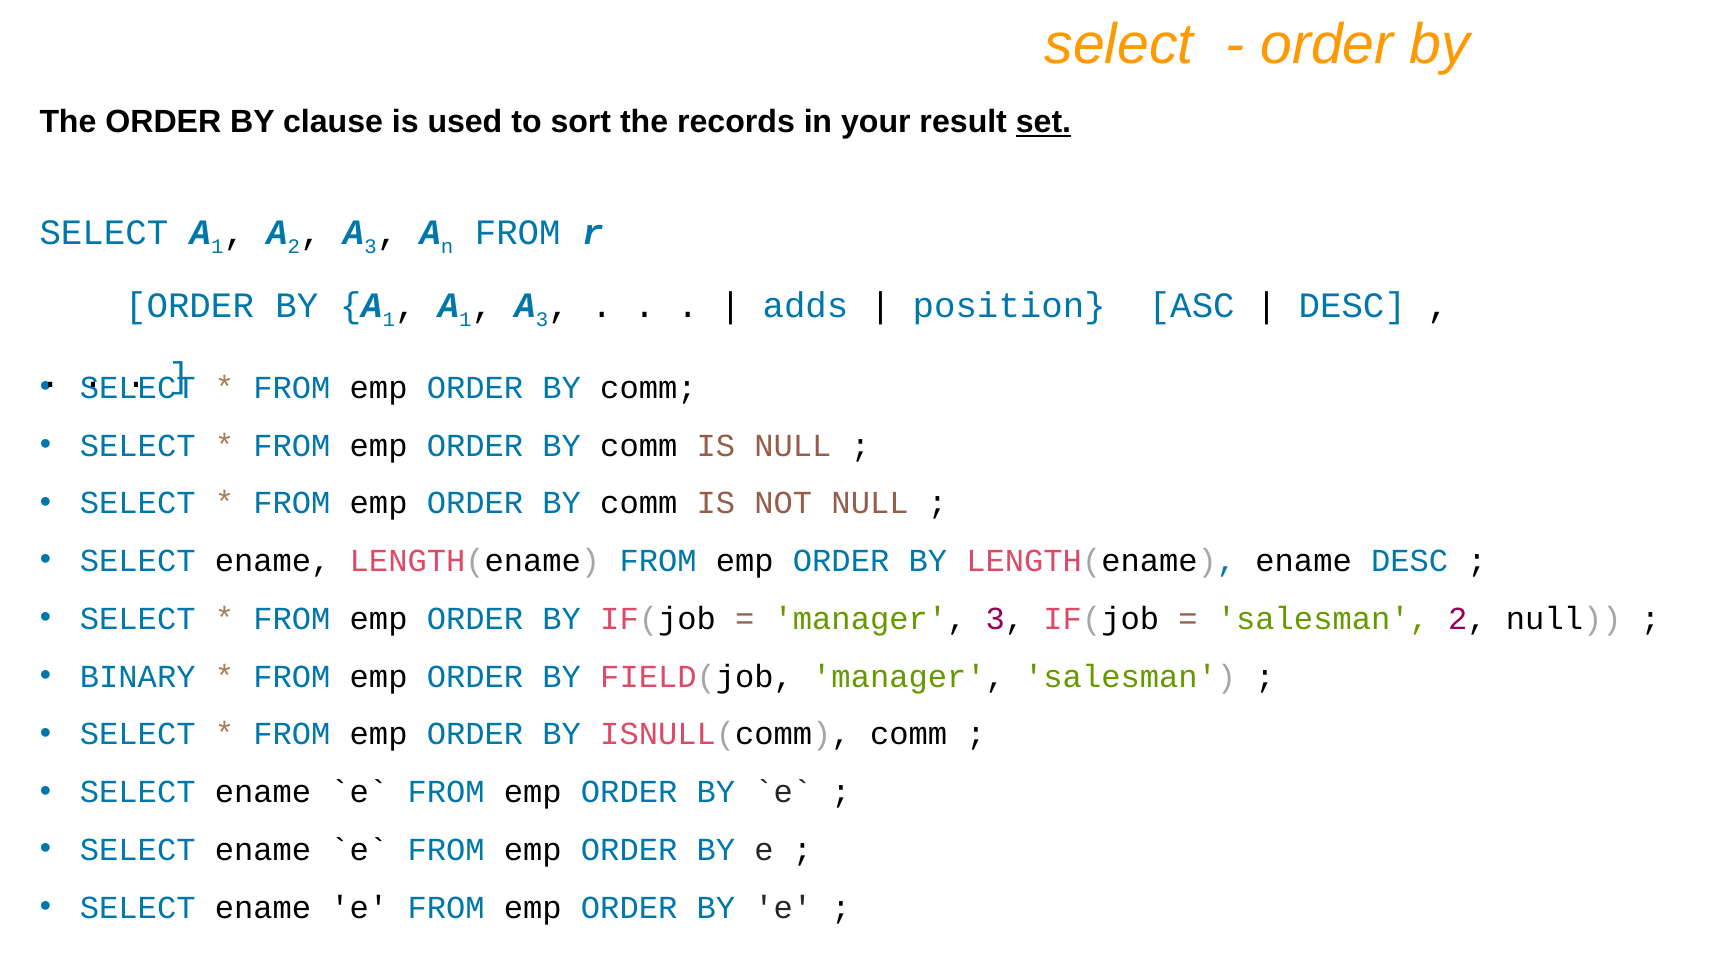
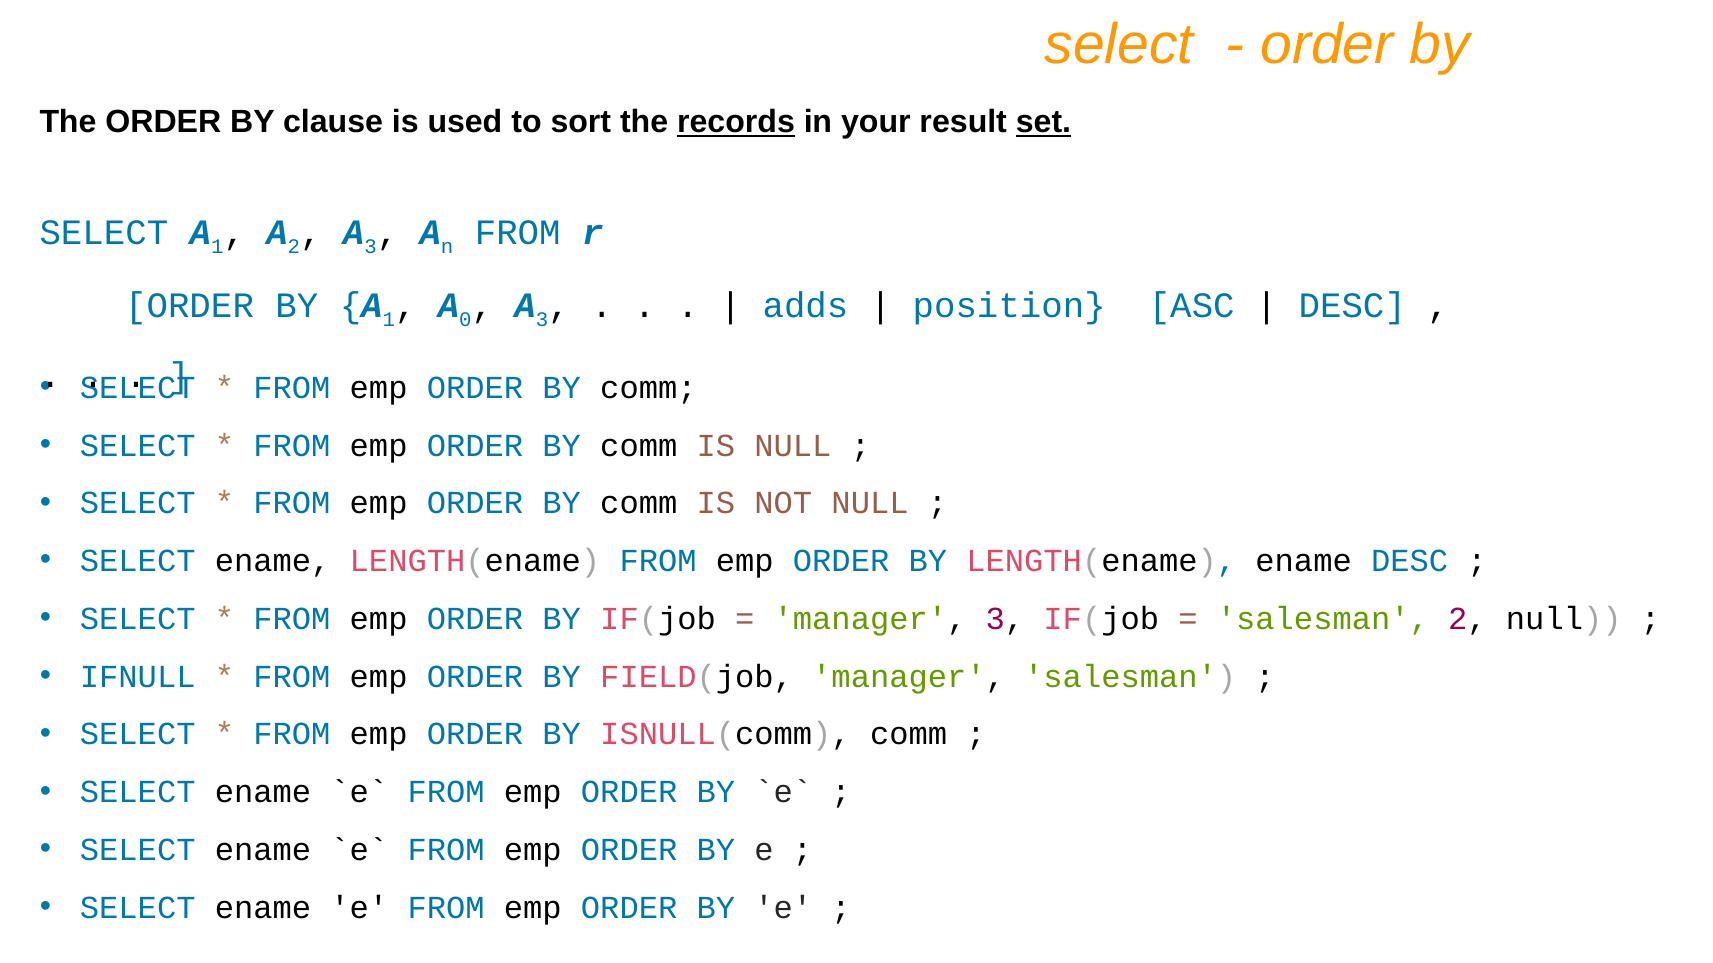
records underline: none -> present (736, 122)
1: 1 -> 0 (465, 320)
BINARY: BINARY -> IFNULL (138, 677)
